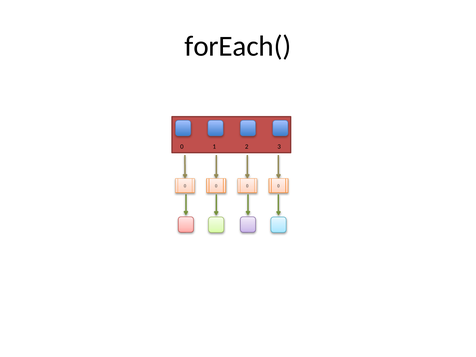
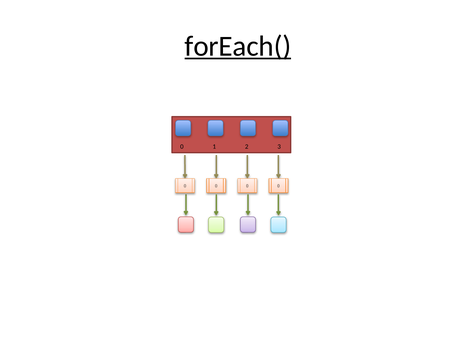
forEach( underline: none -> present (238, 46)
